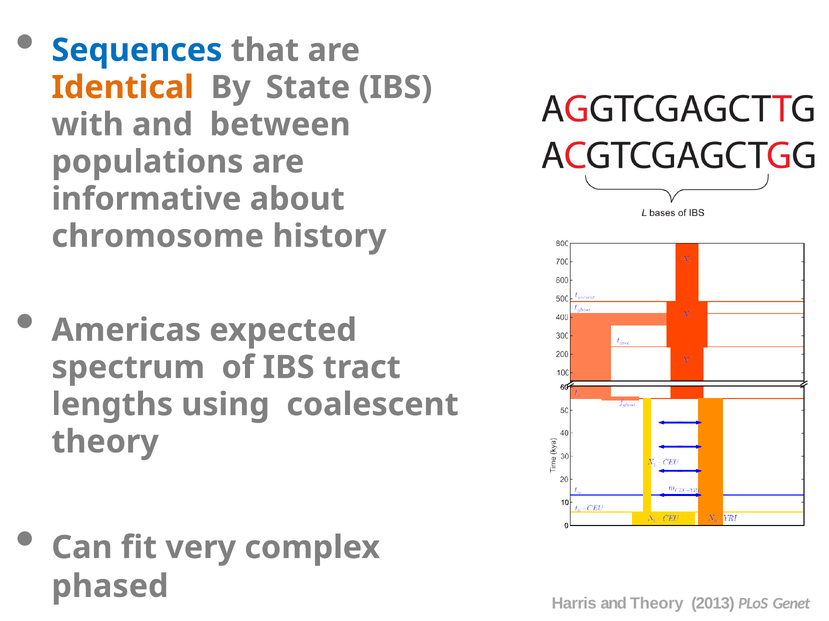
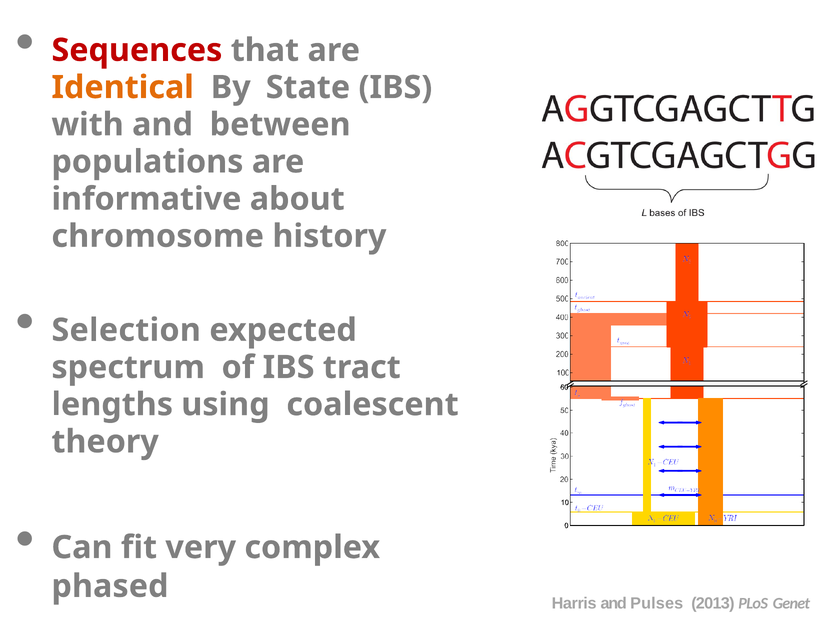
Sequences colour: blue -> red (137, 50)
Americas: Americas -> Selection (126, 331)
and Theory: Theory -> Pulses (657, 604)
